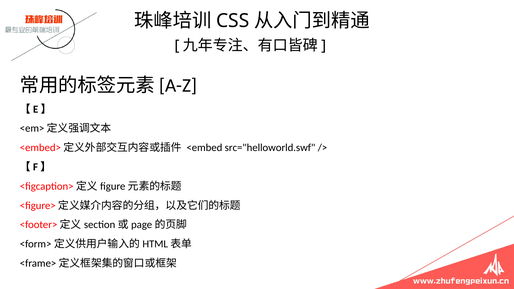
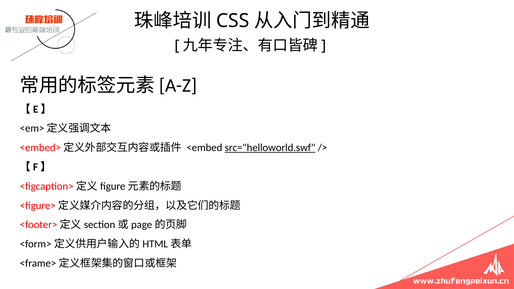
src="helloworld.swf underline: none -> present (270, 148)
